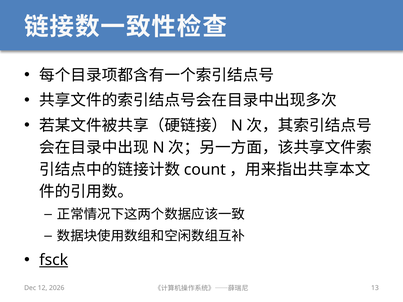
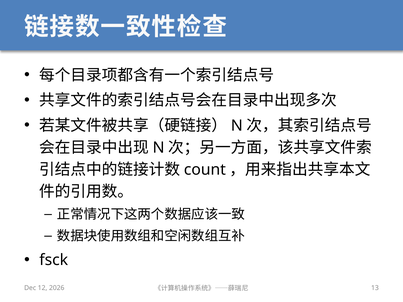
fsck underline: present -> none (54, 260)
